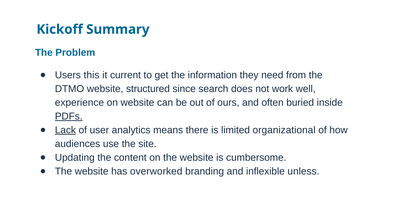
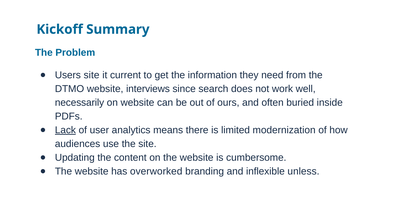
Users this: this -> site (92, 75)
structured: structured -> interviews (148, 89)
experience: experience -> necessarily (80, 103)
PDFs underline: present -> none (69, 116)
organizational: organizational -> modernization (284, 130)
